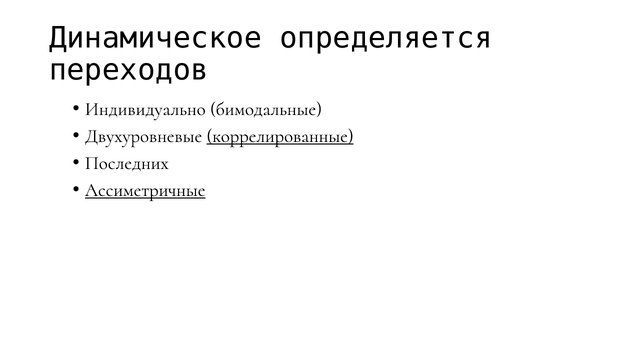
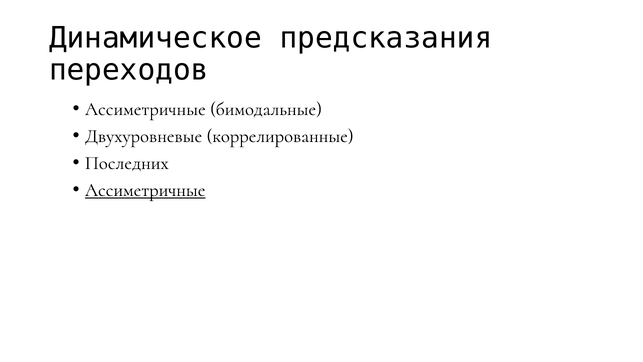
определяется: определяется -> предсказания (386, 38)
Индивидуально: Индивидуально -> Ассиметричные (145, 109)
коррелированные underline: present -> none (280, 136)
